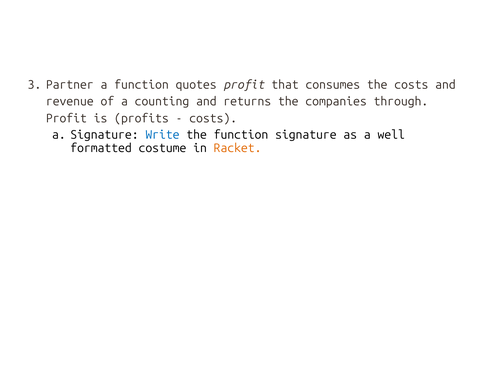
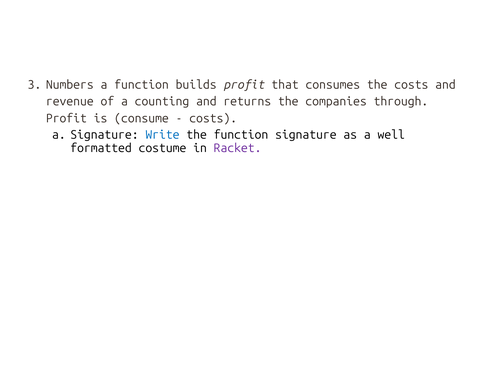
Partner: Partner -> Numbers (70, 85)
quotes: quotes -> builds (196, 85)
profits: profits -> consume (142, 118)
Racket colour: orange -> purple (238, 148)
